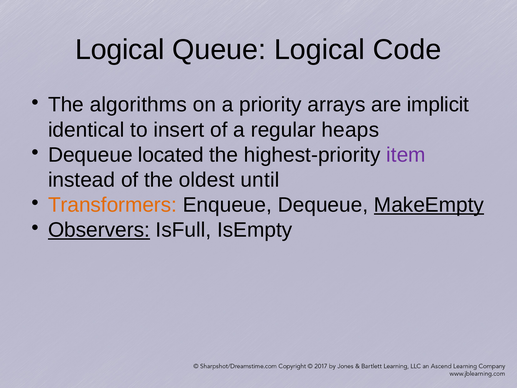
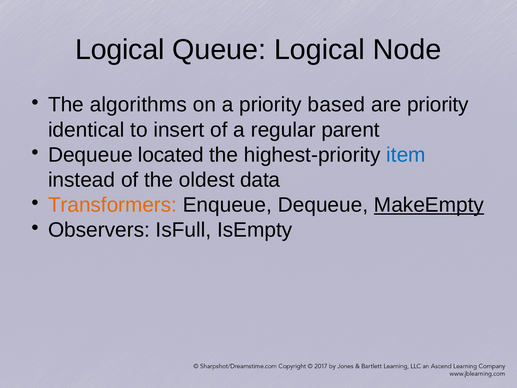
Code: Code -> Node (407, 50)
arrays: arrays -> based (336, 105)
are implicit: implicit -> priority (438, 105)
heaps: heaps -> parent (350, 130)
item colour: purple -> blue (406, 155)
until: until -> data (260, 180)
Observers underline: present -> none (99, 230)
